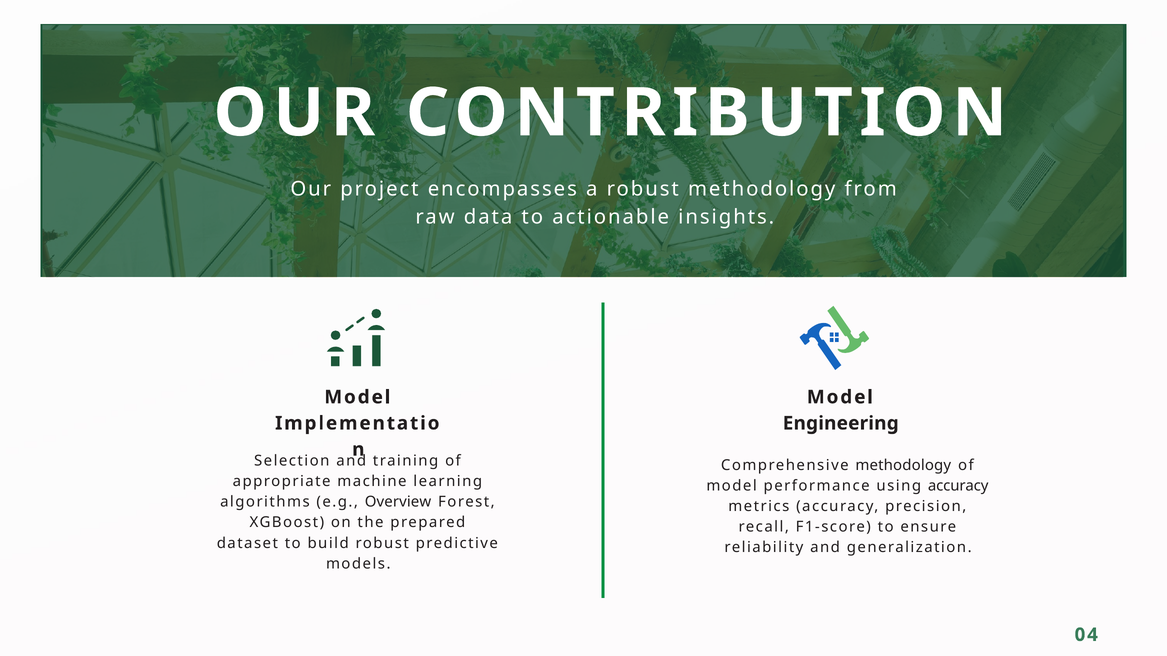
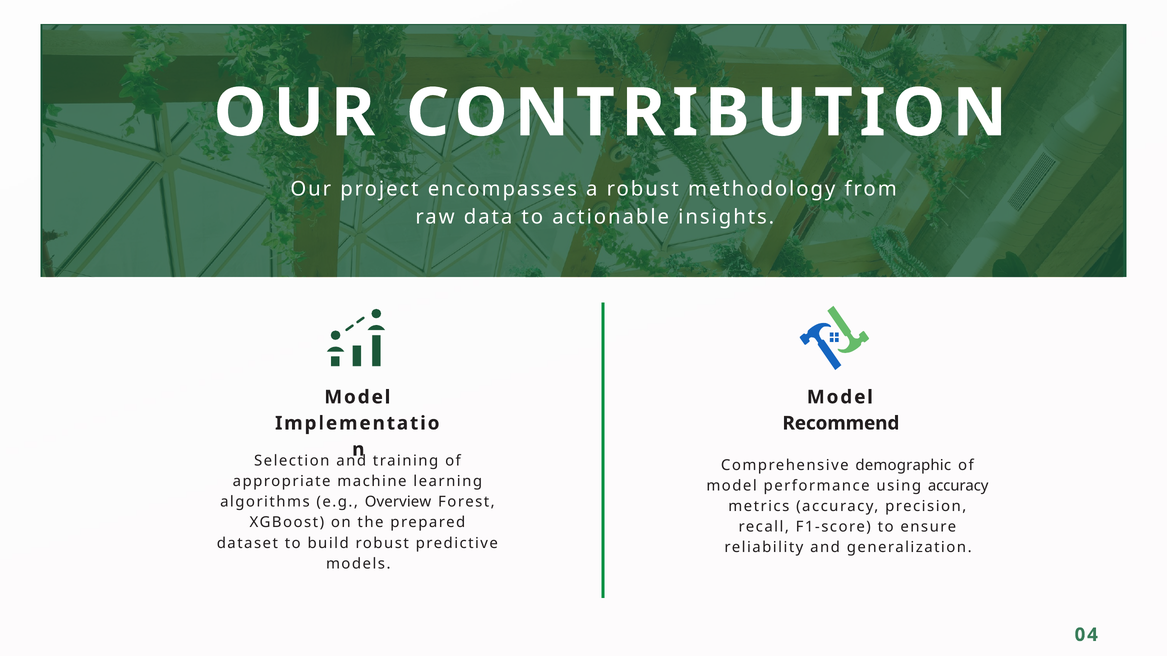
Engineering: Engineering -> Recommend (841, 424)
Comprehensive methodology: methodology -> demographic (903, 465)
